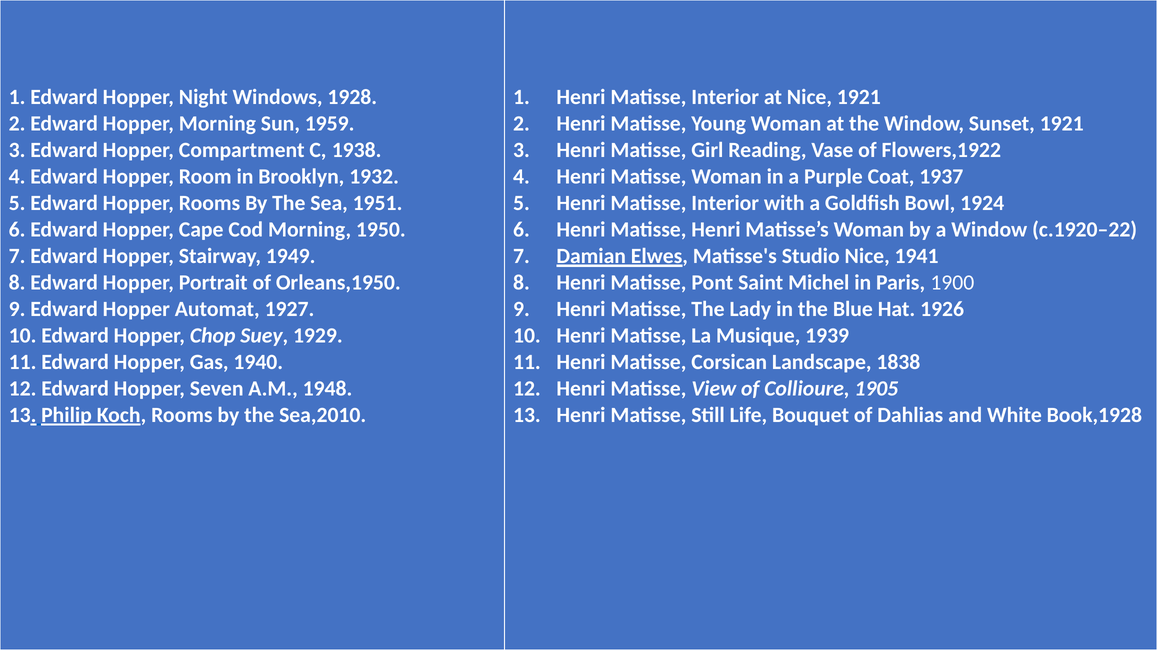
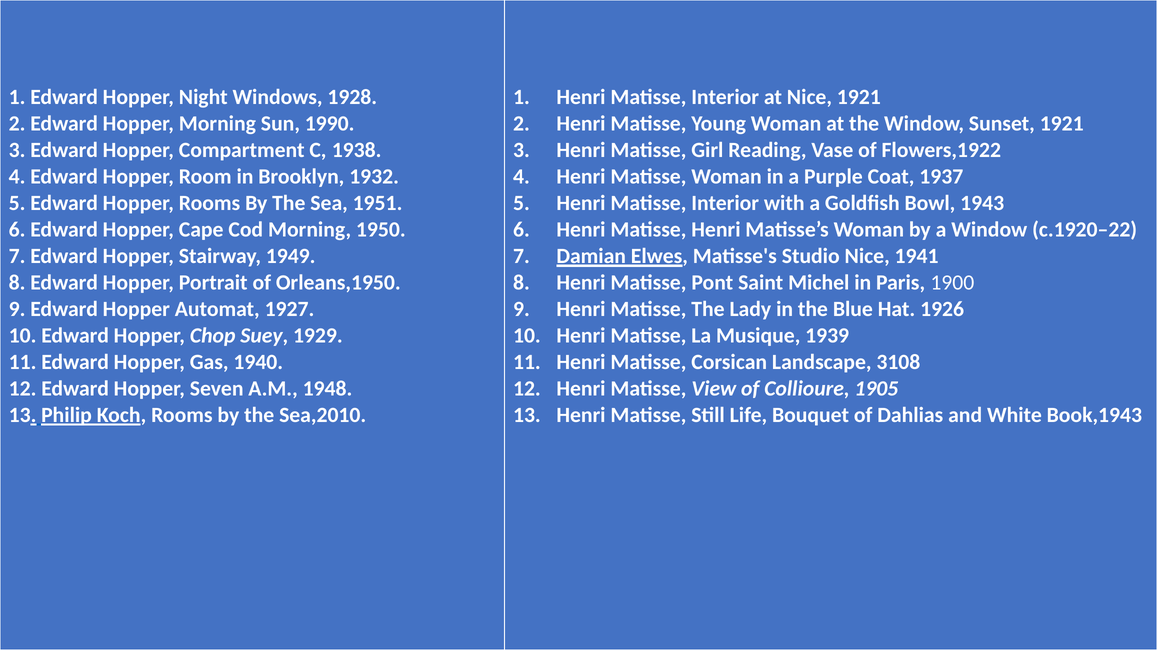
1959: 1959 -> 1990 (330, 124)
1924: 1924 -> 1943 (982, 203)
1838: 1838 -> 3108 (898, 362)
Book,1928: Book,1928 -> Book,1943 (1094, 415)
